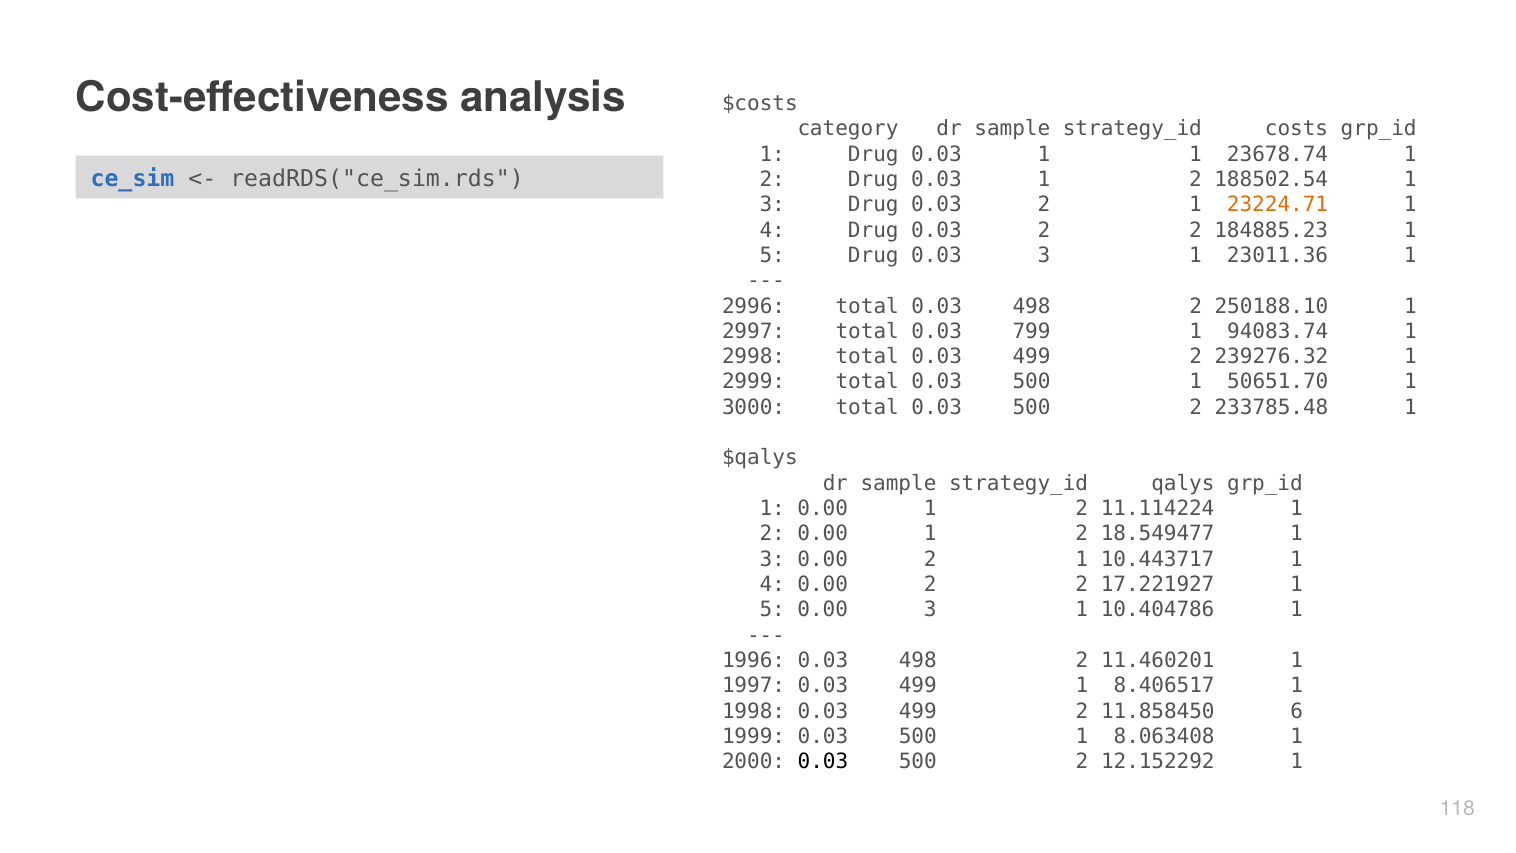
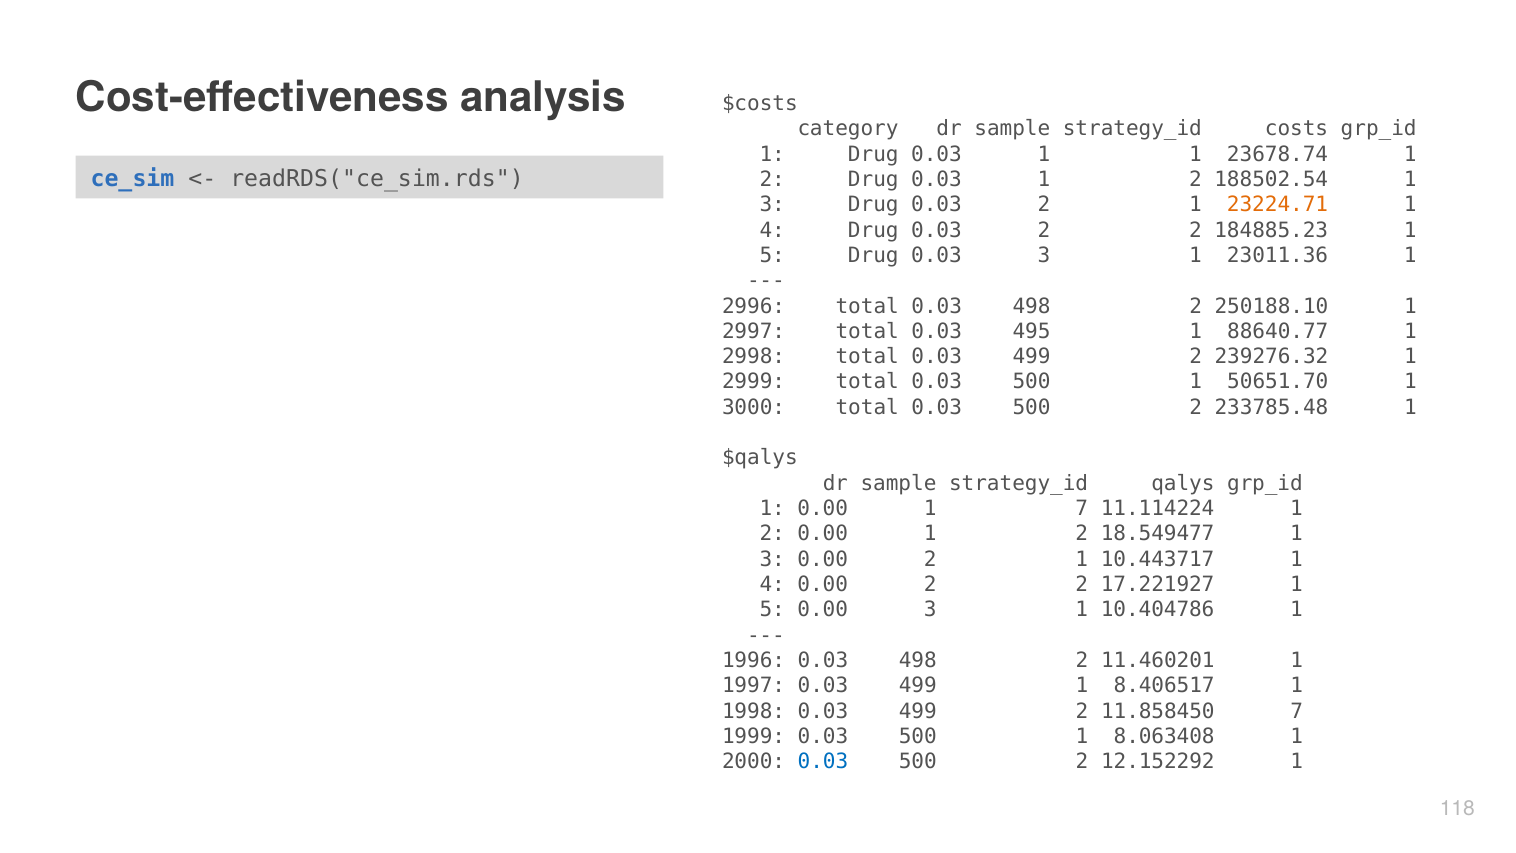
799: 799 -> 495 (1032, 331)
94083.74: 94083.74 -> 88640.77 (1278, 331)
1 0.00 1 2: 2 -> 7 (1082, 508)
11.858450 6: 6 -> 7 (1297, 711)
0.03 colour: black -> blue (823, 761)
